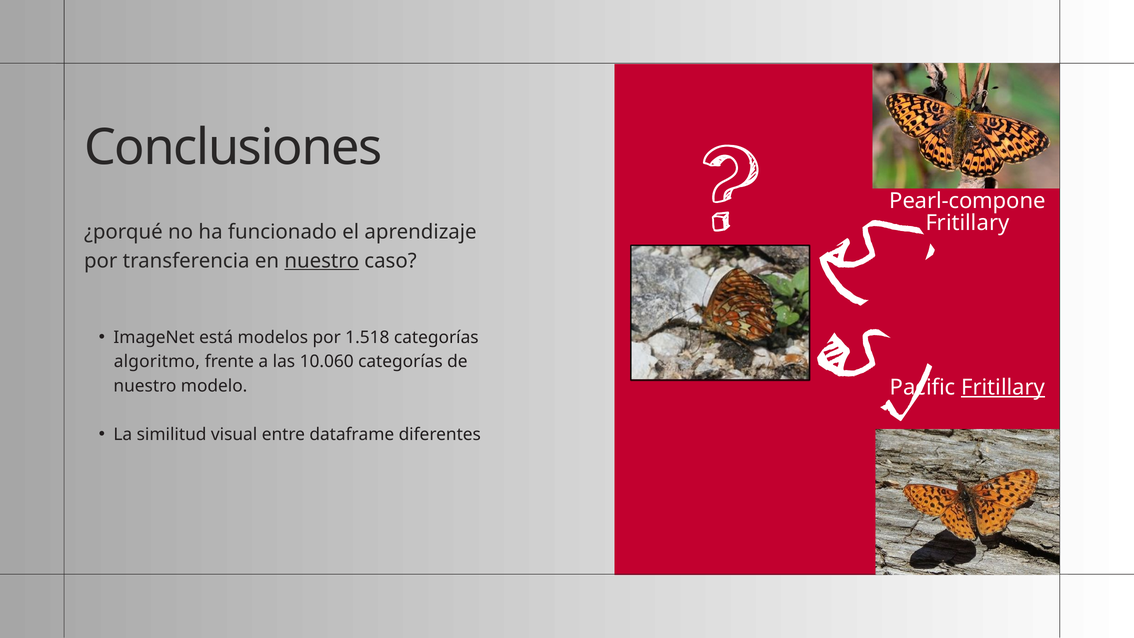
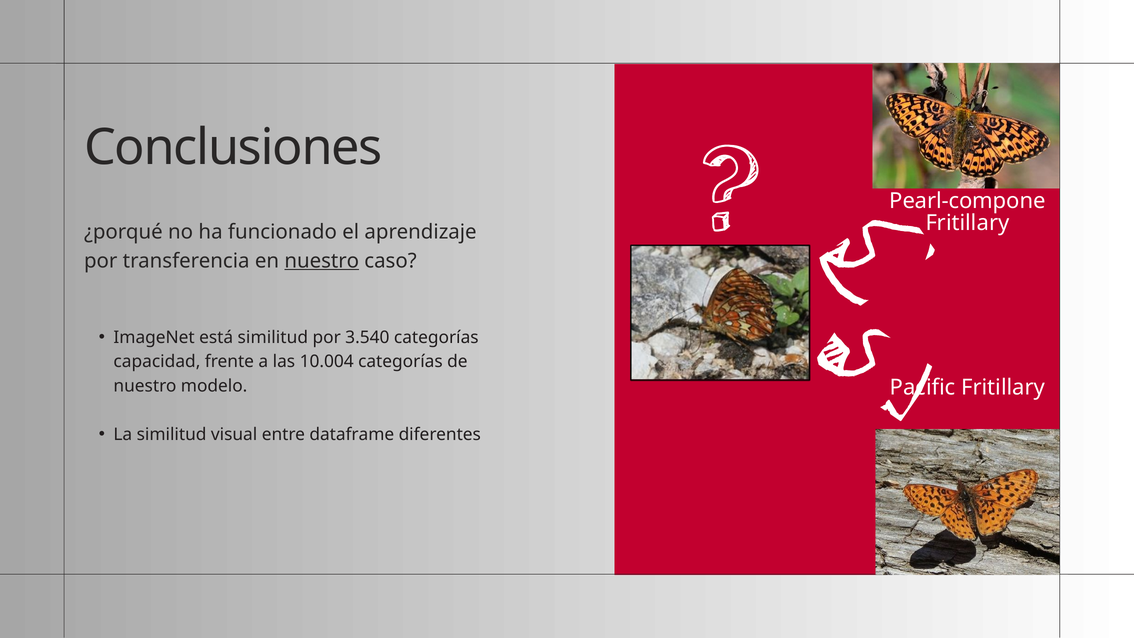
está modelos: modelos -> similitud (273, 337)
1.518: 1.518 -> 3.540 (367, 337)
algoritmo: algoritmo -> capacidad (157, 362)
10.060: 10.060 -> 10.004 (327, 362)
Fritillary underline: present -> none (1003, 387)
